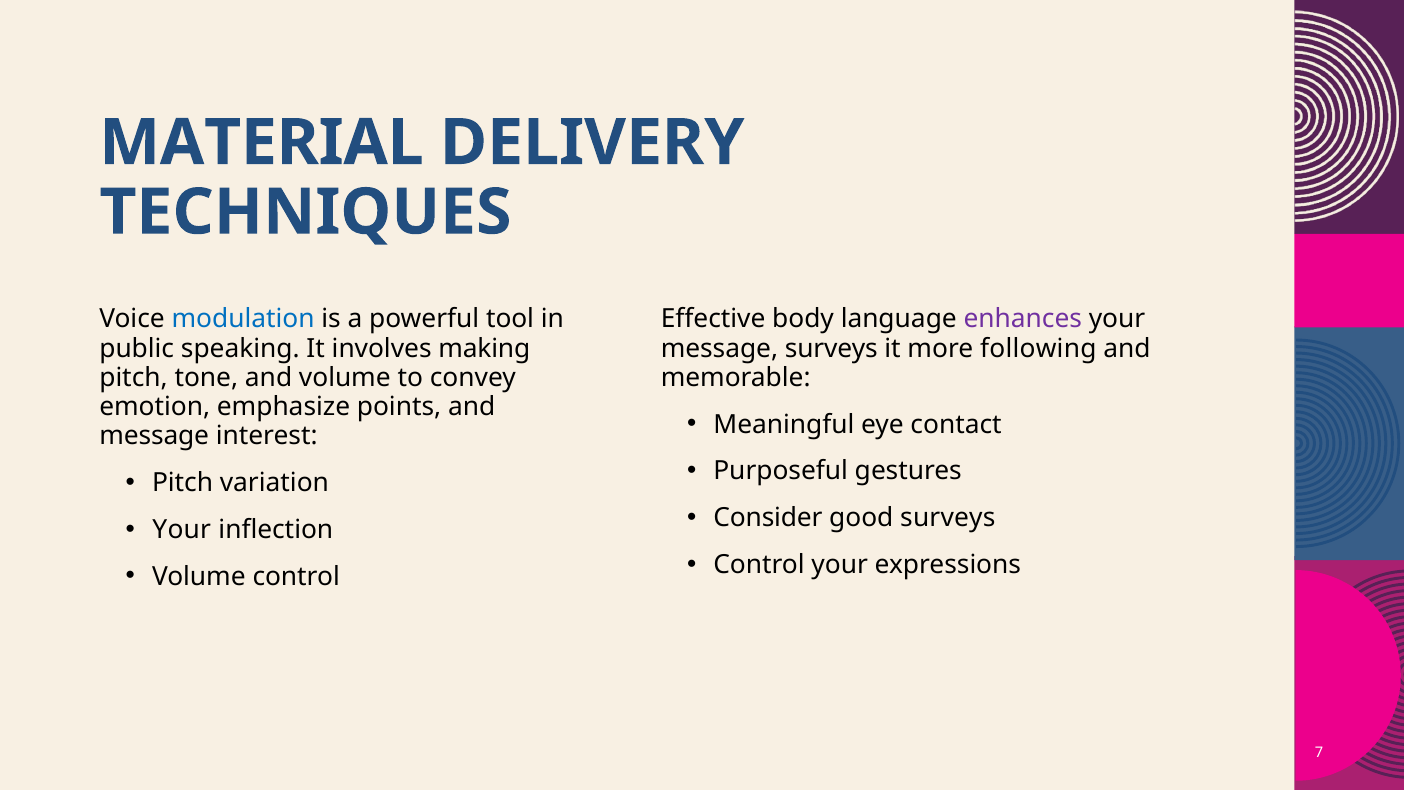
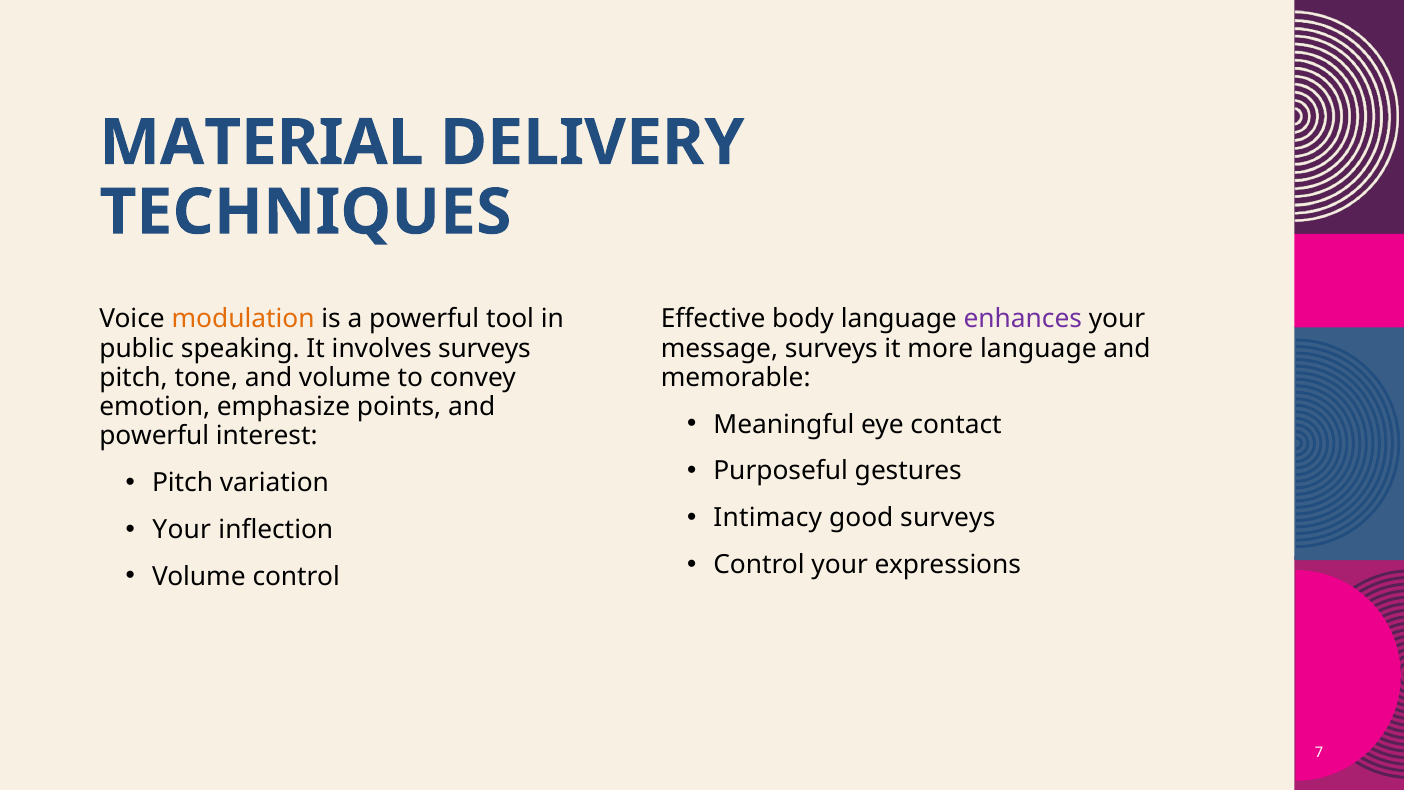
modulation colour: blue -> orange (243, 319)
involves making: making -> surveys (484, 348)
more following: following -> language (1038, 348)
message: message -> powerful (154, 436)
Consider: Consider -> Intimacy (768, 518)
